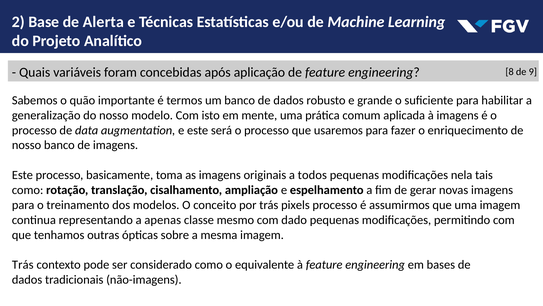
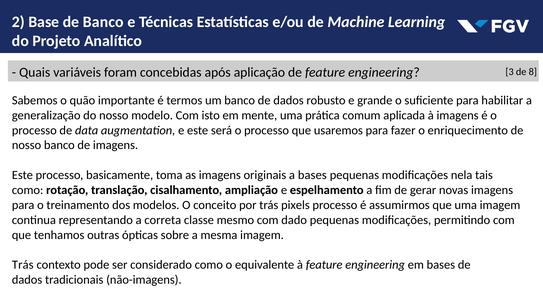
de Alerta: Alerta -> Banco (103, 22)
8: 8 -> 3 (510, 72)
9: 9 -> 8 (533, 72)
a todos: todos -> bases (312, 175)
apenas: apenas -> correta (163, 220)
